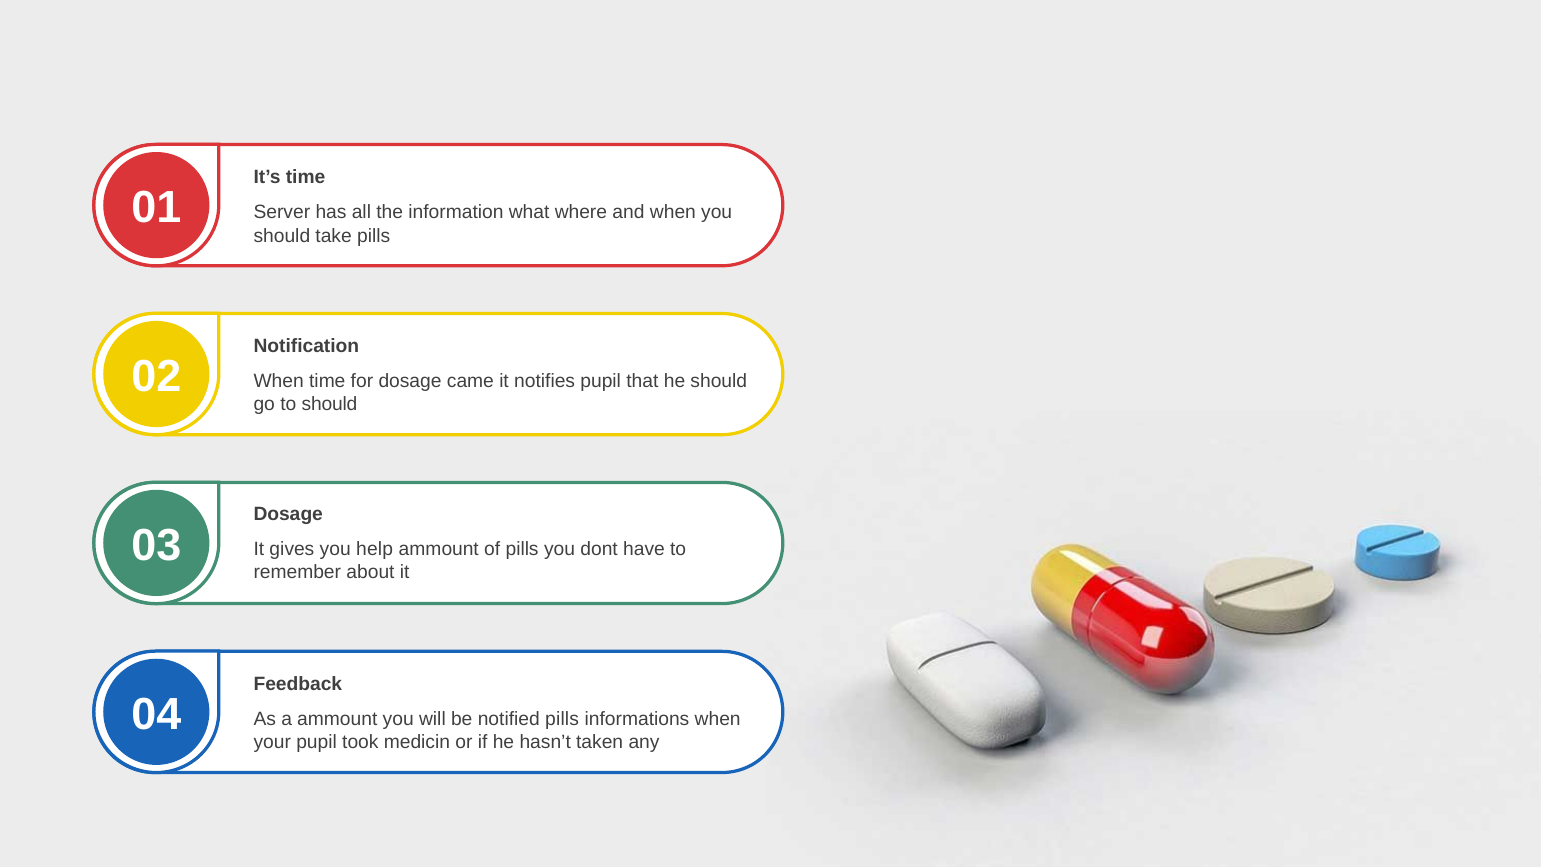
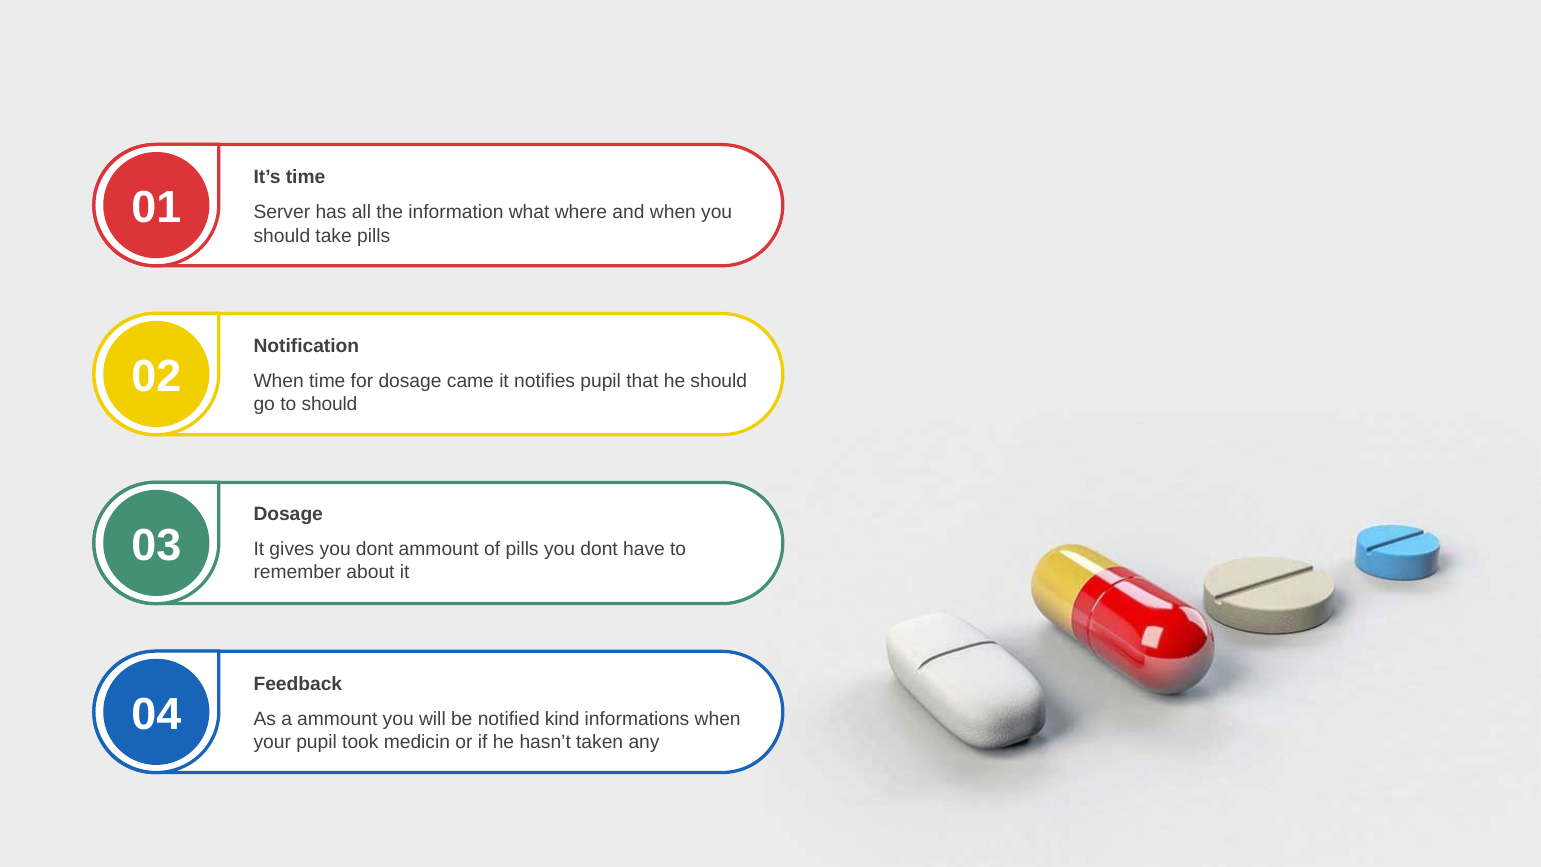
gives you help: help -> dont (375, 549)
notified pills: pills -> kind (562, 719)
